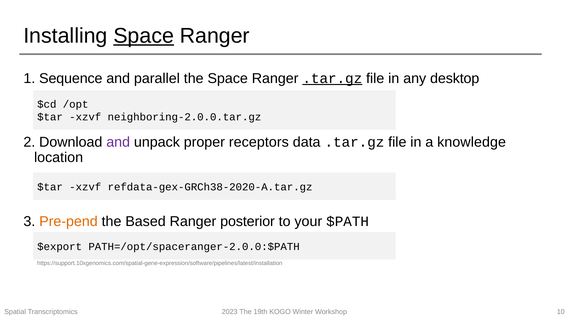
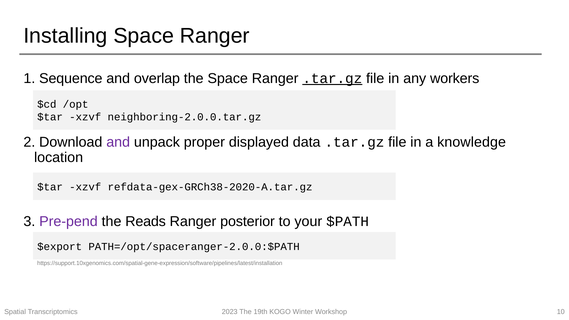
Space underline: present -> none (144, 36)
parallel: parallel -> overlap (157, 78)
desktop: desktop -> workers (455, 78)
receptors: receptors -> displayed (259, 142)
Pre-pend colour: orange -> purple (68, 222)
Based: Based -> Reads (146, 222)
